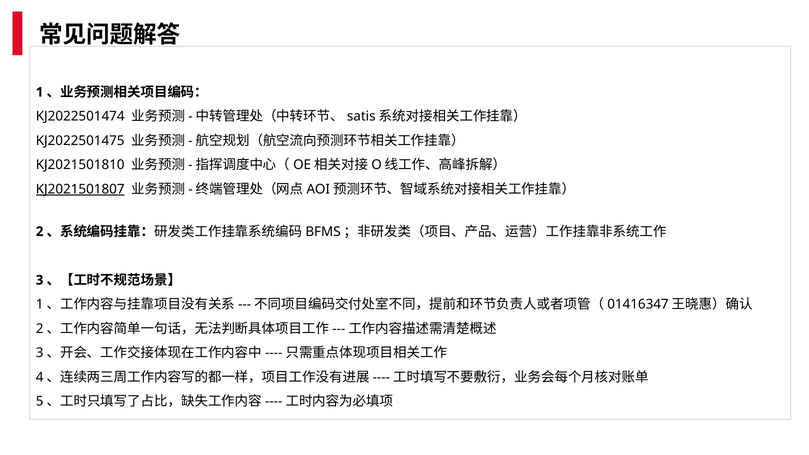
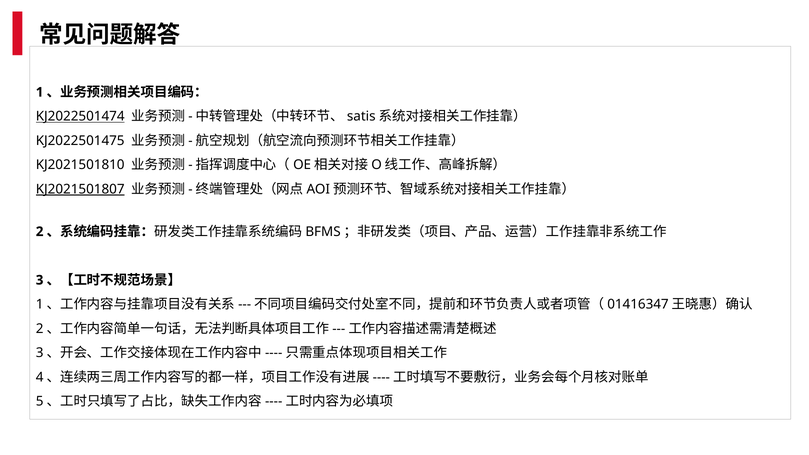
KJ2022501474 underline: none -> present (80, 116)
